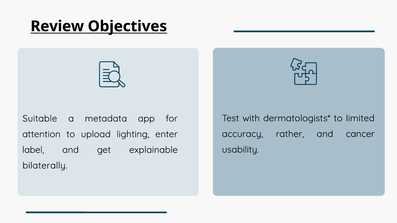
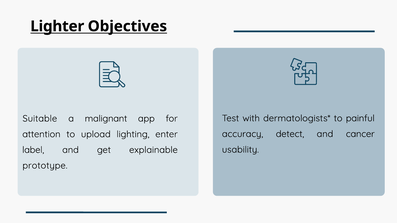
Review: Review -> Lighter (57, 26)
limited: limited -> painful (360, 118)
metadata: metadata -> malignant (106, 119)
rather: rather -> detect (290, 134)
bilaterally: bilaterally -> prototype (45, 166)
